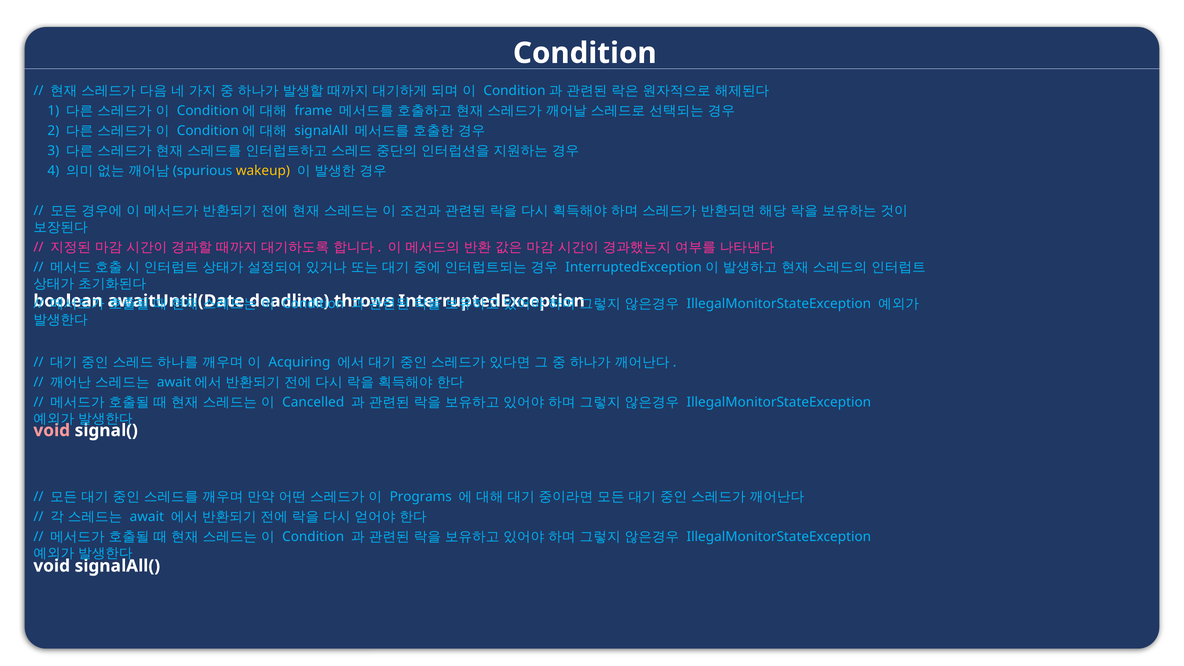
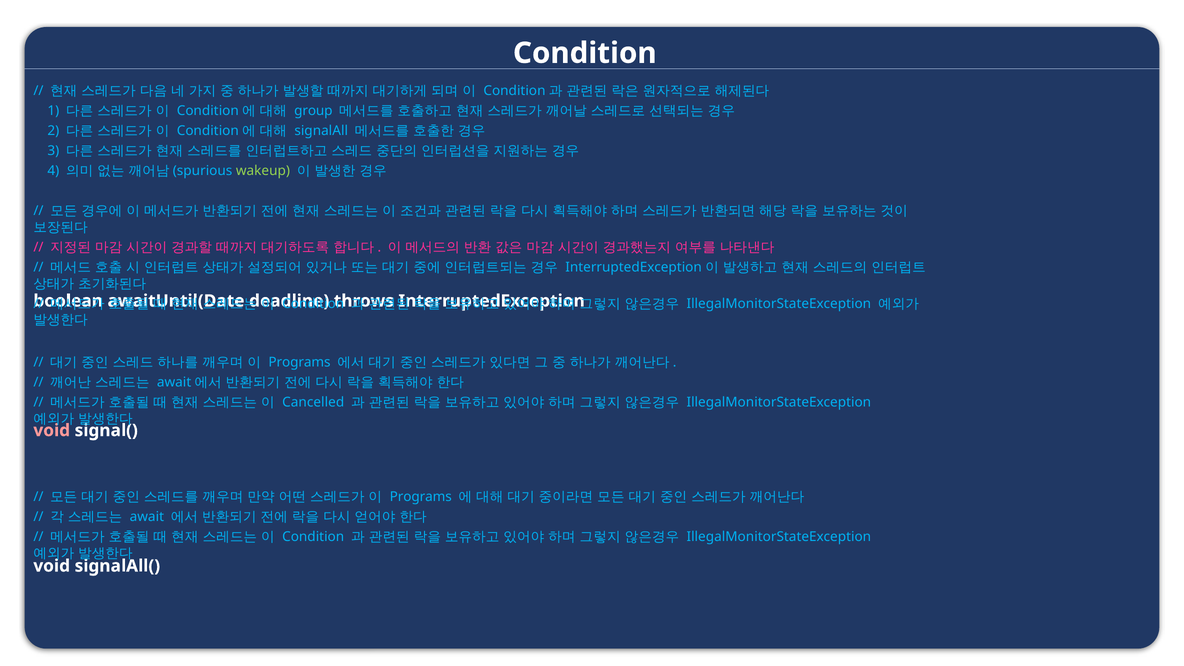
frame: frame -> group (313, 111)
wakeup colour: yellow -> light green (263, 171)
Acquiring: Acquiring -> Programs (299, 362)
